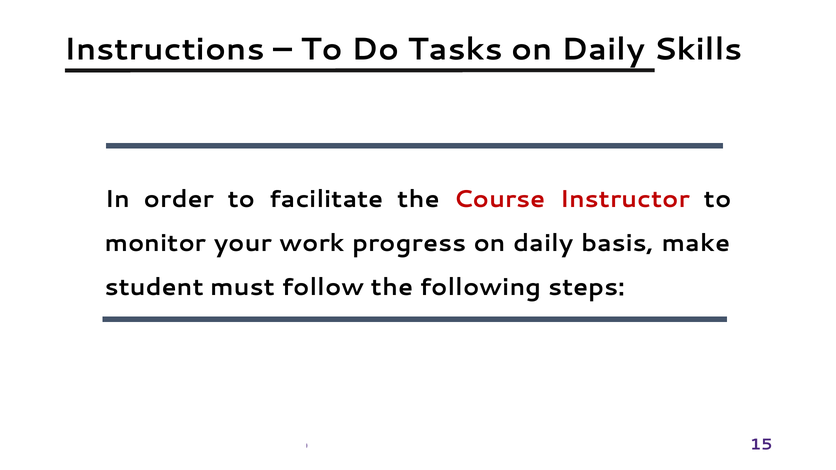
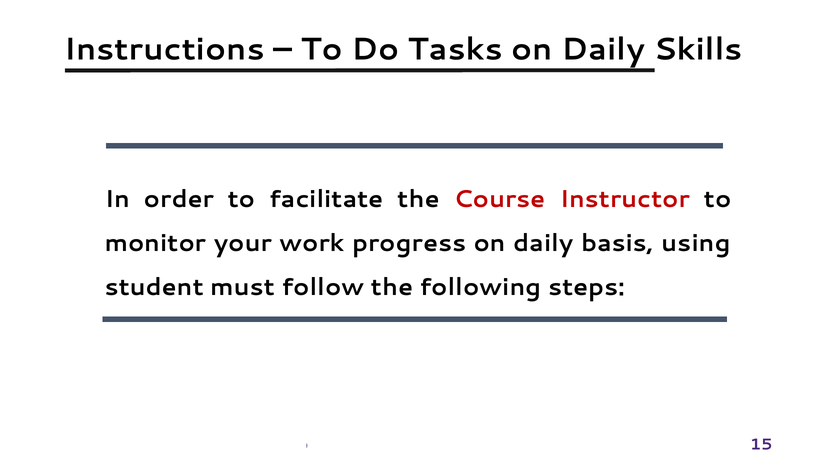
make: make -> using (696, 243)
